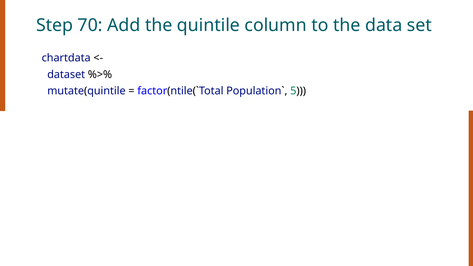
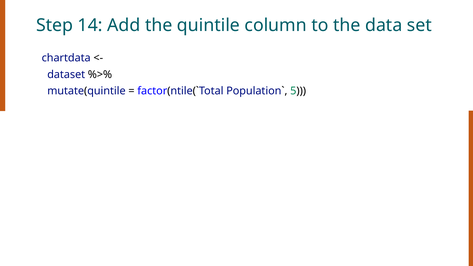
70: 70 -> 14 (90, 25)
